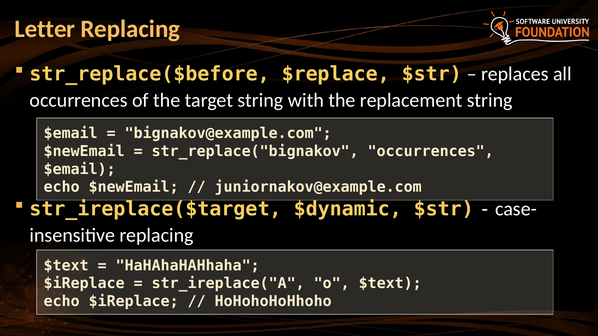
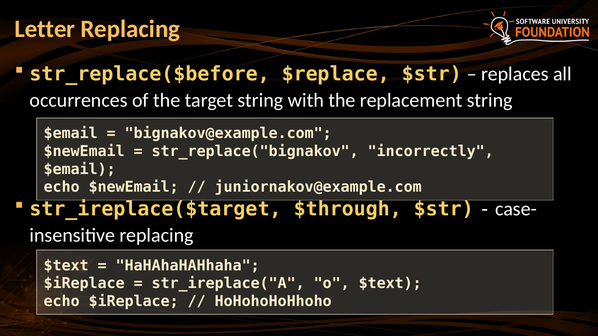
str_replace("bignakov occurrences: occurrences -> incorrectly (431, 151)
$dynamic: $dynamic -> $through (348, 209)
